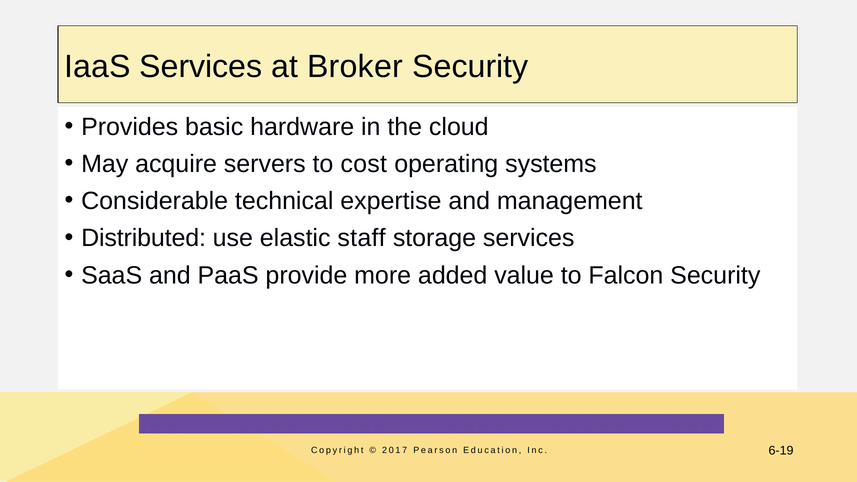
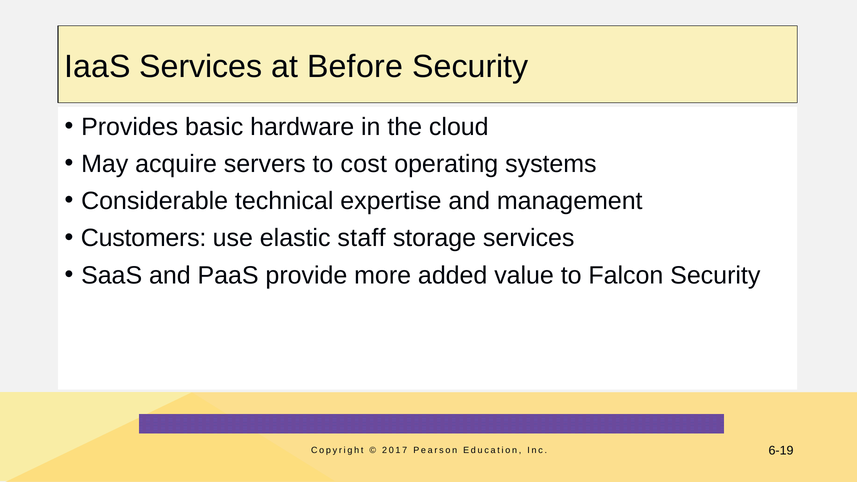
Broker: Broker -> Before (355, 66)
Distributed: Distributed -> Customers (144, 238)
